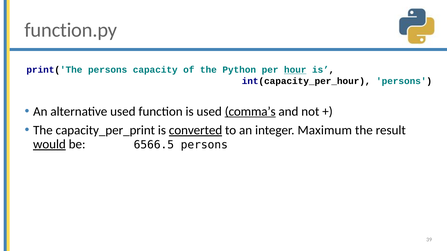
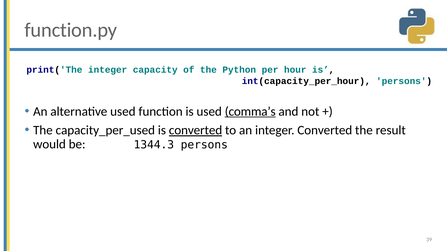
print('The persons: persons -> integer (108, 70)
hour underline: present -> none (295, 70)
capacity_per_print: capacity_per_print -> capacity_per_used (105, 130)
integer Maximum: Maximum -> Converted (325, 130)
would underline: present -> none (49, 144)
6566.5: 6566.5 -> 1344.3 (154, 145)
